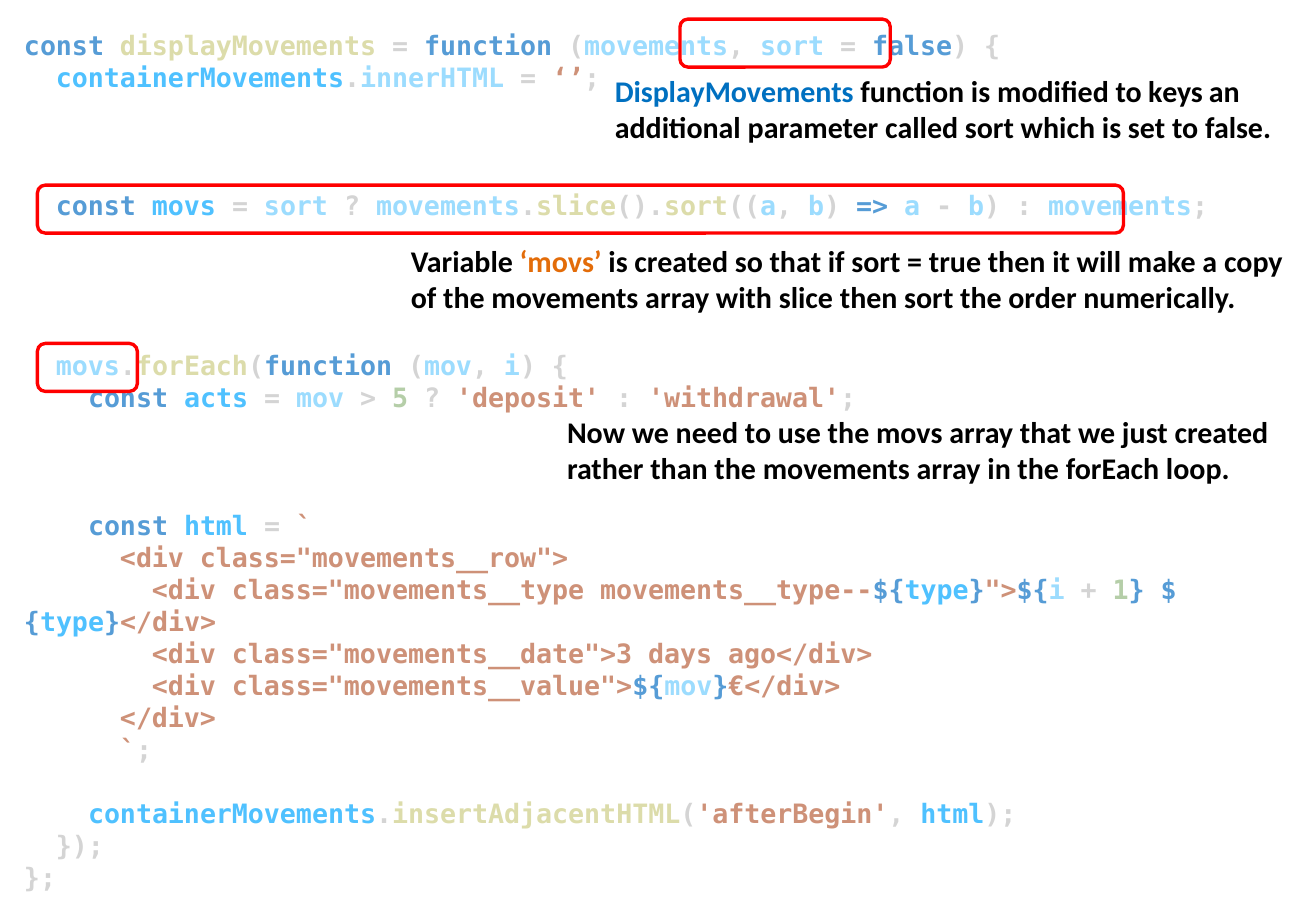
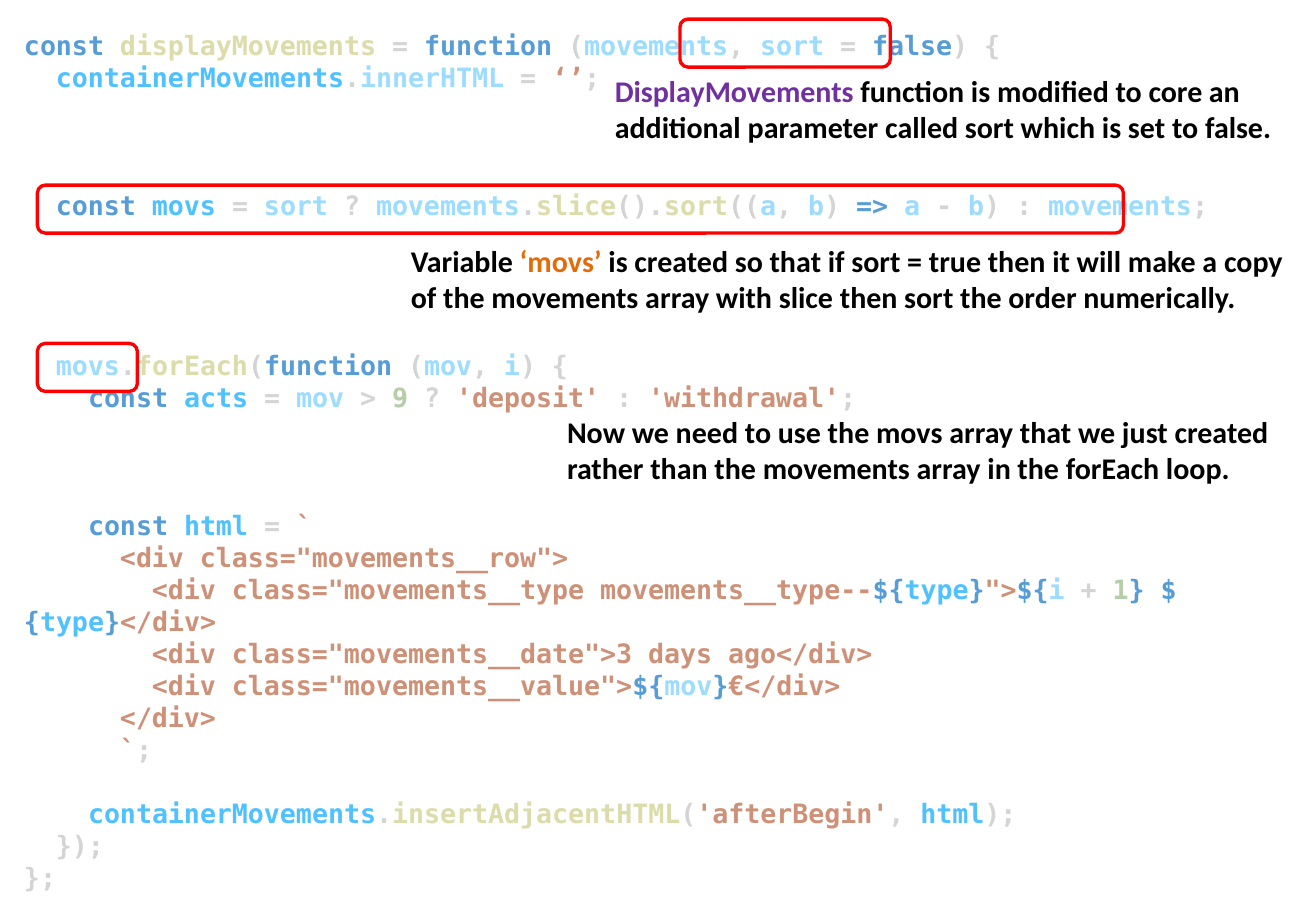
DisplayMovements colour: blue -> purple (734, 93)
keys: keys -> core (1175, 93)
5: 5 -> 9 (400, 399)
